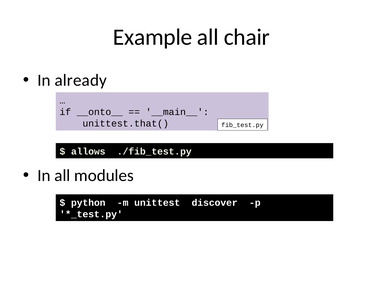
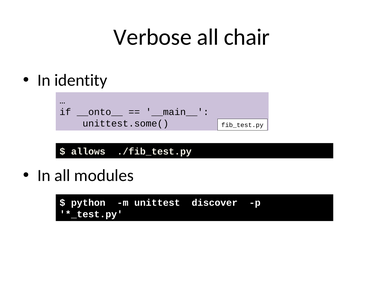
Example: Example -> Verbose (153, 37)
already: already -> identity (81, 80)
unittest.that(: unittest.that( -> unittest.some( (126, 124)
